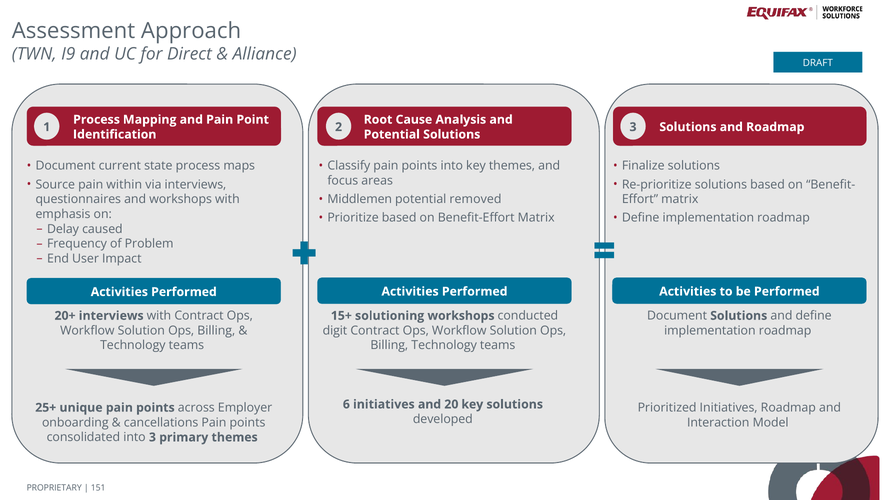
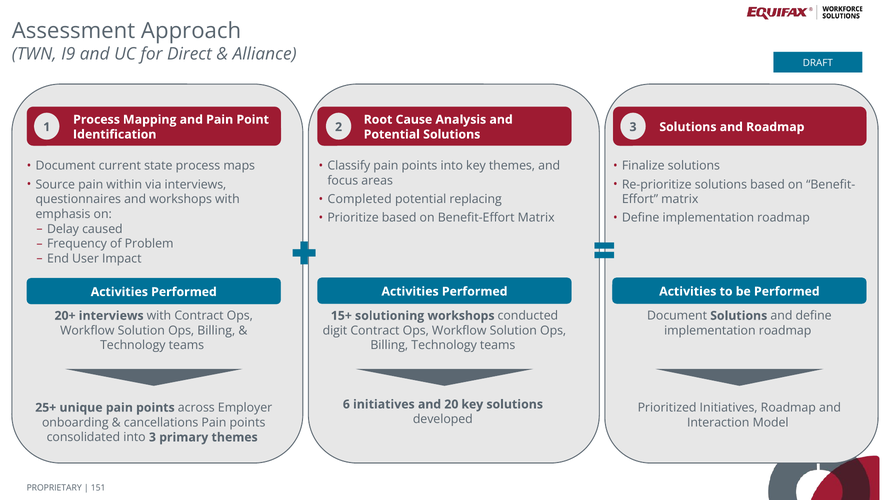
Middlemen: Middlemen -> Completed (360, 199)
removed: removed -> replacing (476, 199)
